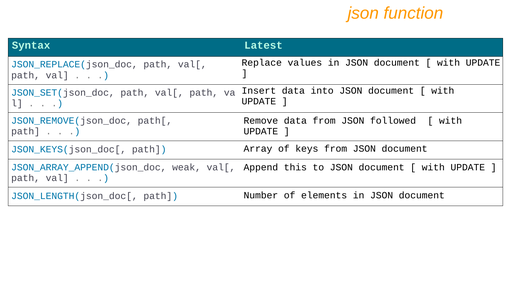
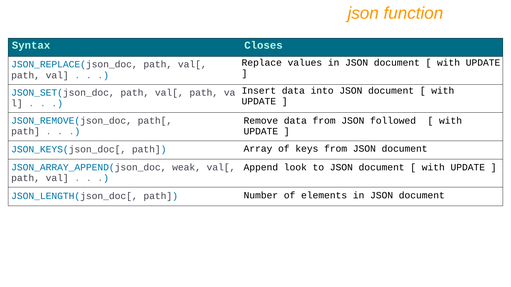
Latest: Latest -> Closes (263, 45)
this: this -> look (295, 167)
